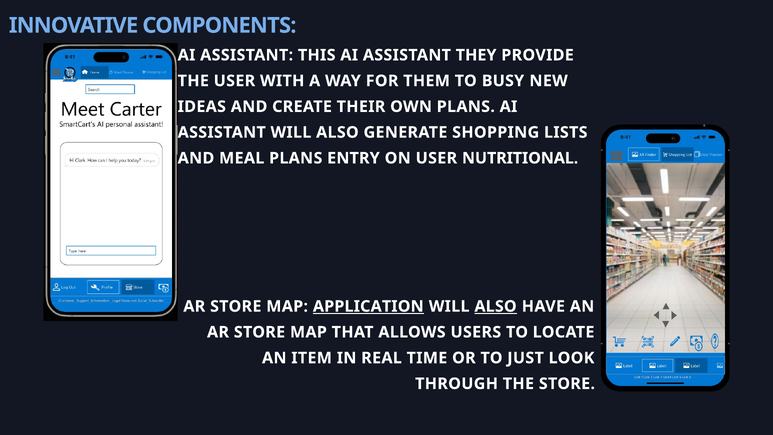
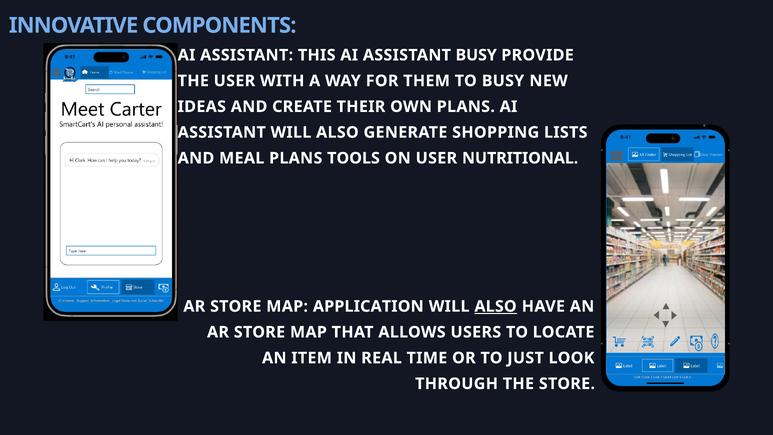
ASSISTANT THEY: THEY -> BUSY (476, 55)
ENTRY: ENTRY -> TOOLS (354, 158)
APPLICATION underline: present -> none (368, 306)
